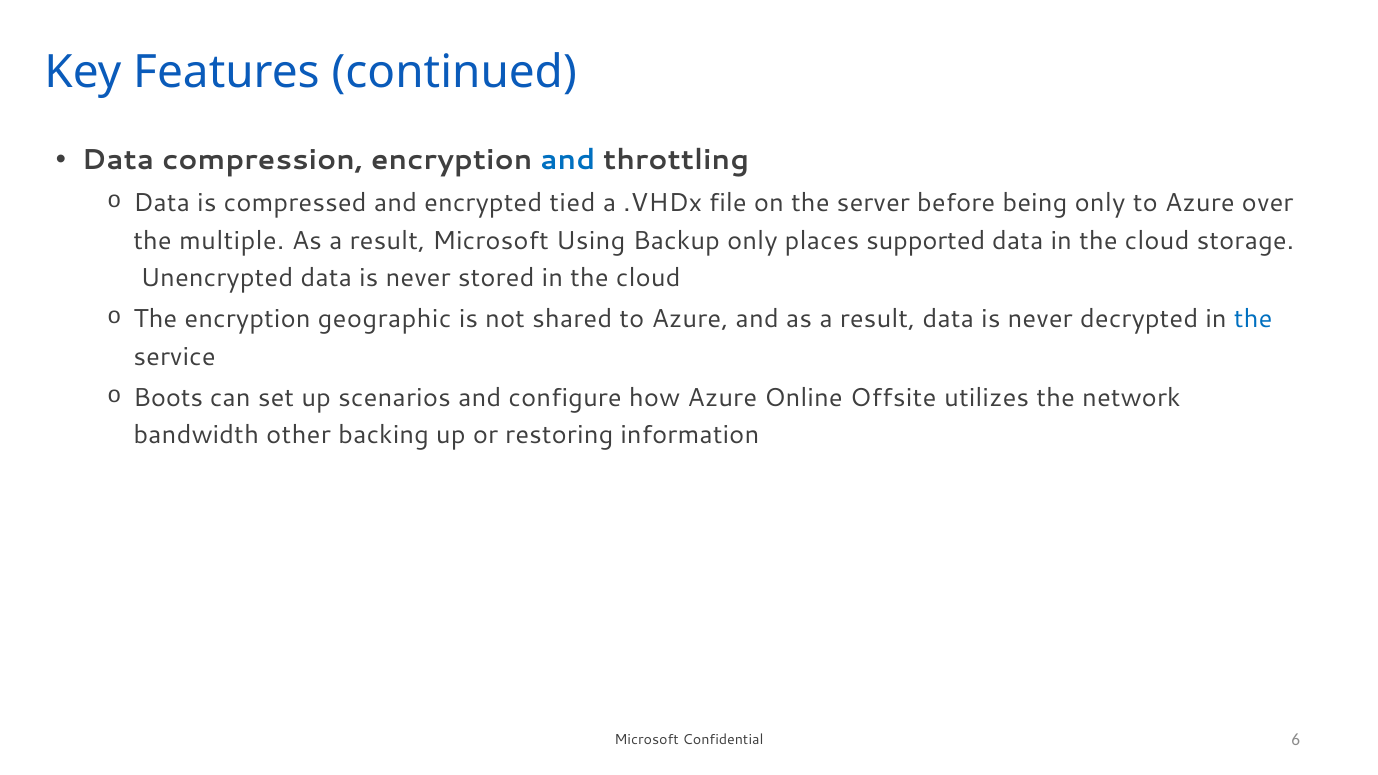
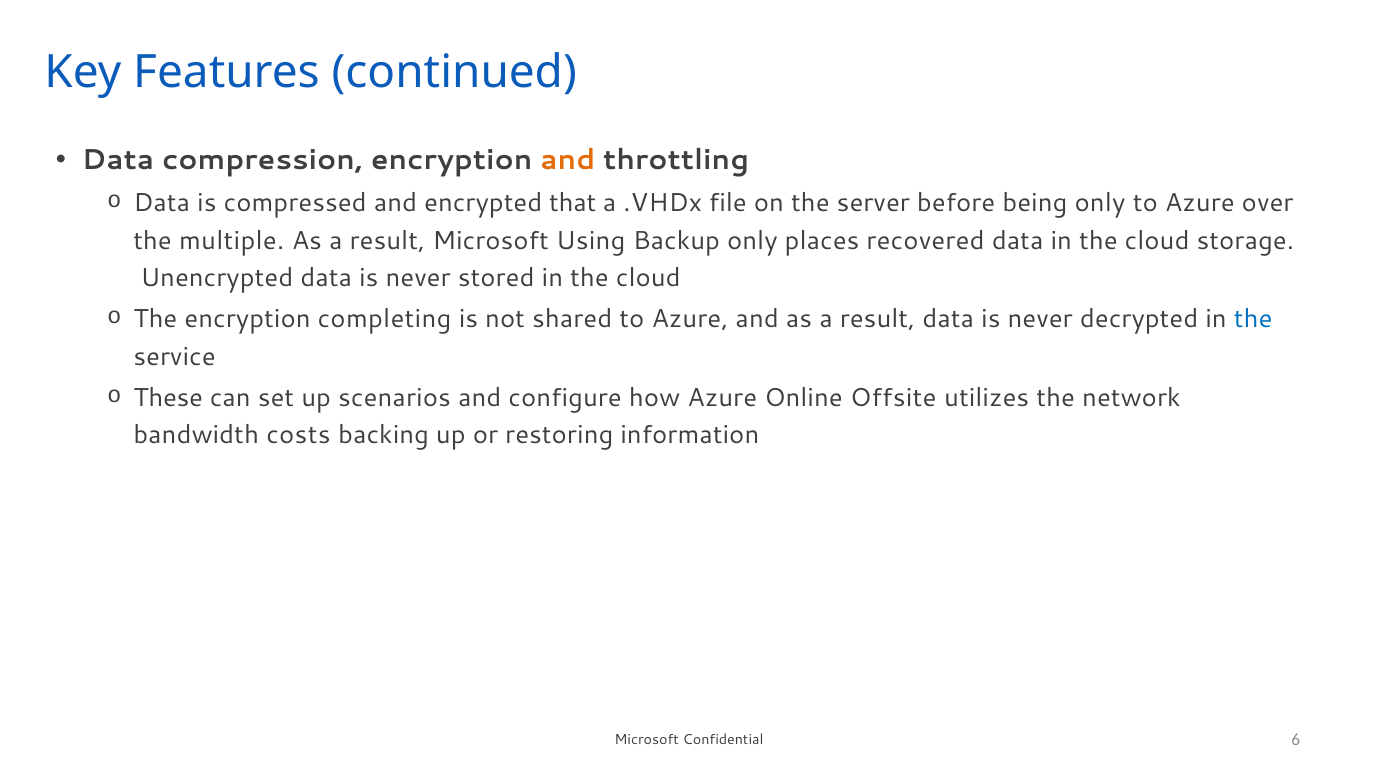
and colour: blue -> orange (568, 160)
tied: tied -> that (573, 204)
supported: supported -> recovered (926, 241)
geographic: geographic -> completing (385, 319)
Boots: Boots -> These (168, 398)
other: other -> costs (298, 435)
